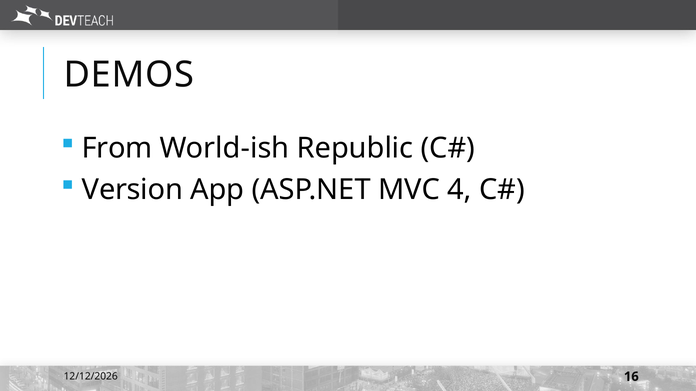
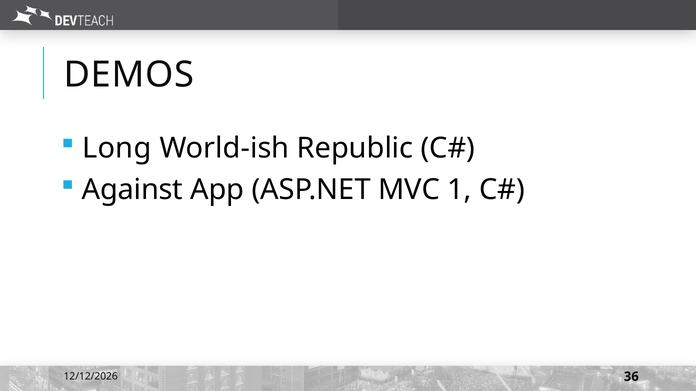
From: From -> Long (117, 149)
Version: Version -> Against (132, 190)
4: 4 -> 1 (460, 190)
16: 16 -> 36 (631, 377)
